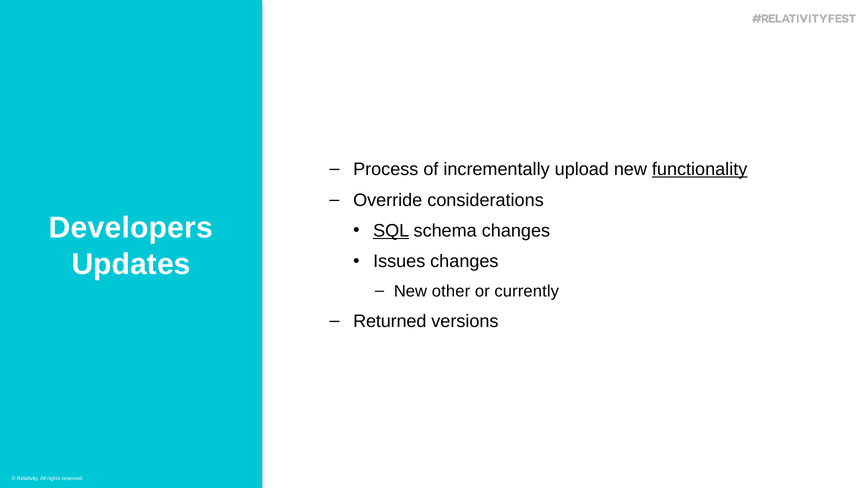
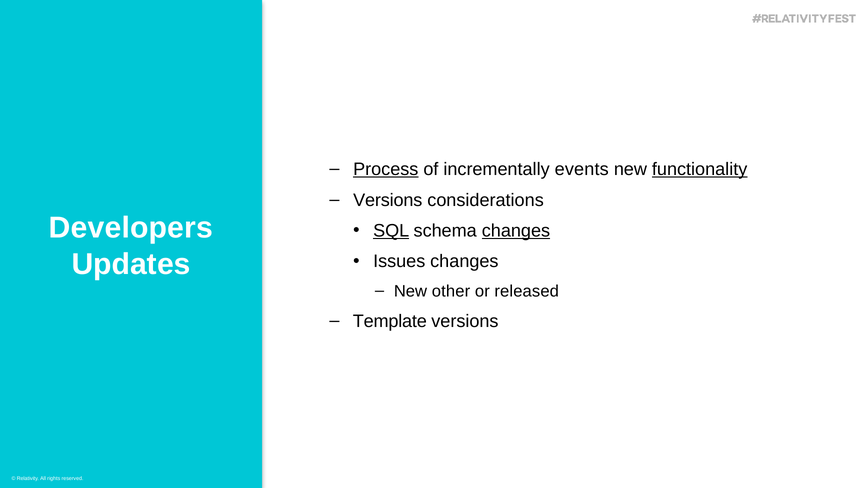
Process underline: none -> present (386, 169)
upload: upload -> events (582, 169)
Override: Override -> Versions (388, 200)
changes underline: none -> present (516, 231)
currently: currently -> released (527, 291)
Returned: Returned -> Template (390, 321)
